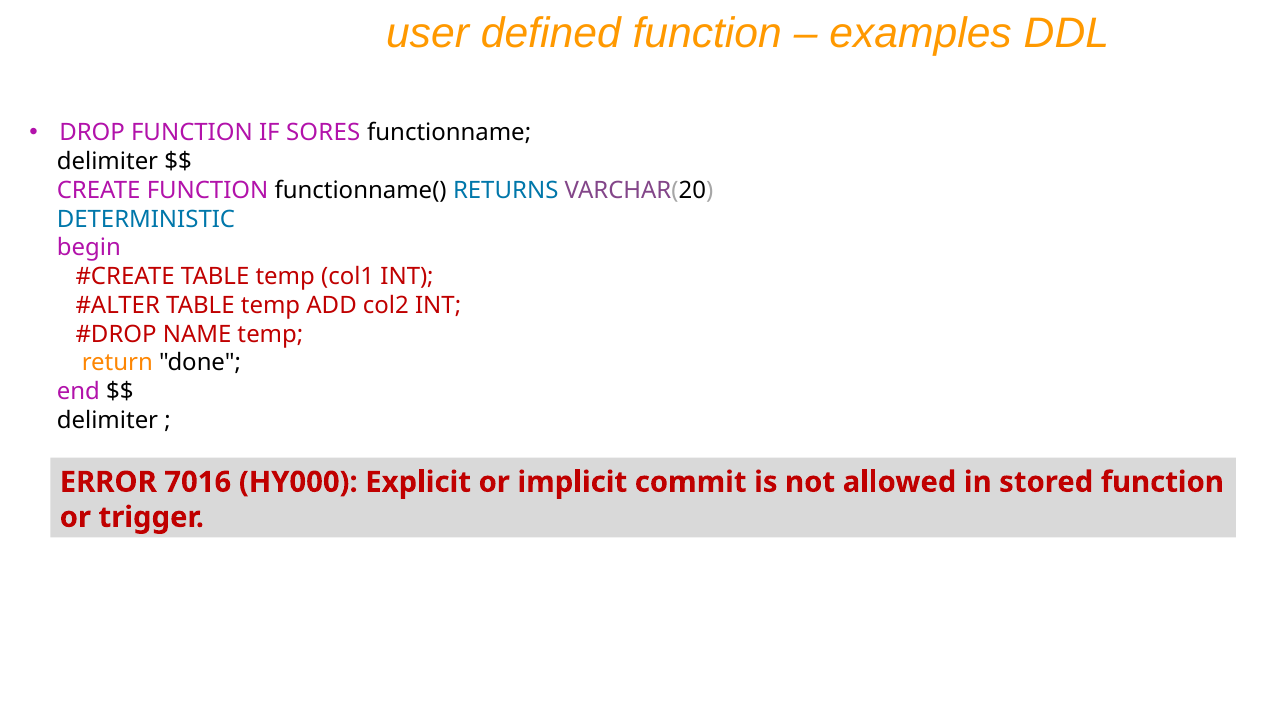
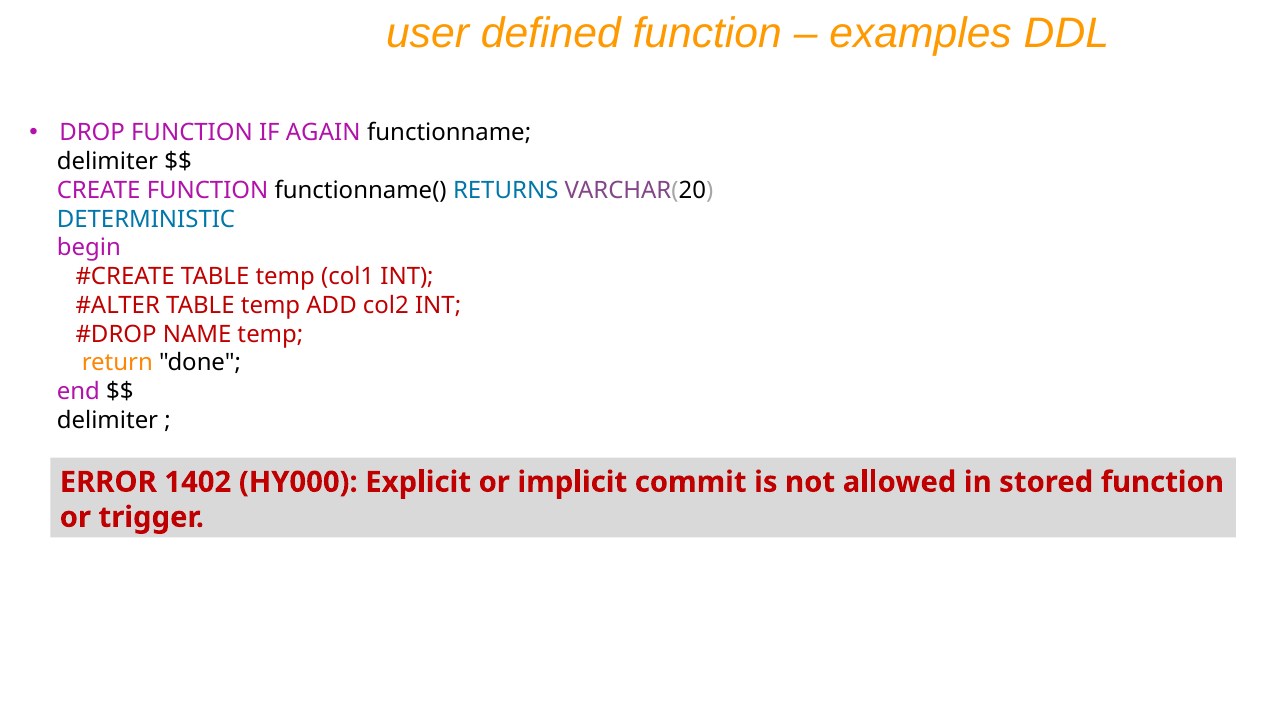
SORES: SORES -> AGAIN (323, 133)
7016: 7016 -> 1402 (198, 482)
